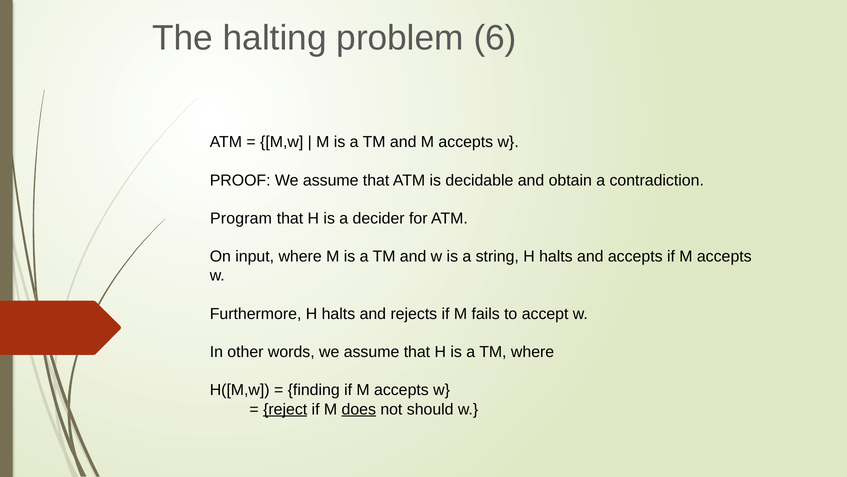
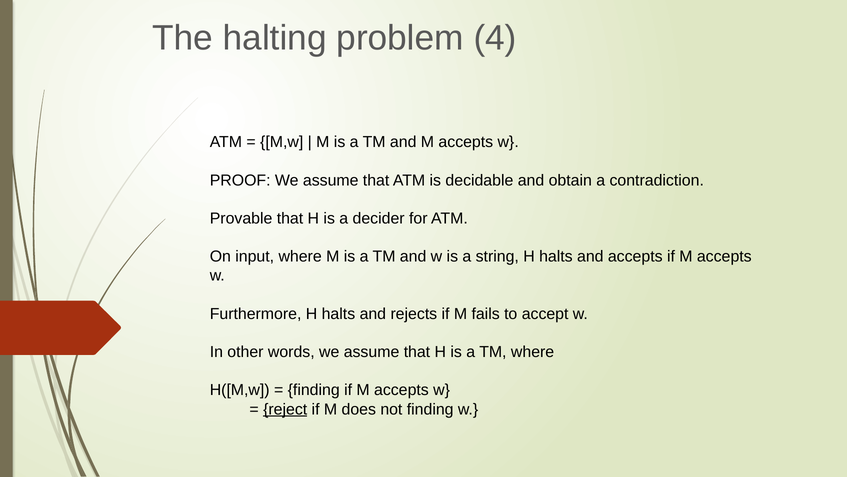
6: 6 -> 4 (495, 38)
Program: Program -> Provable (241, 218)
does underline: present -> none (359, 409)
not should: should -> finding (430, 409)
